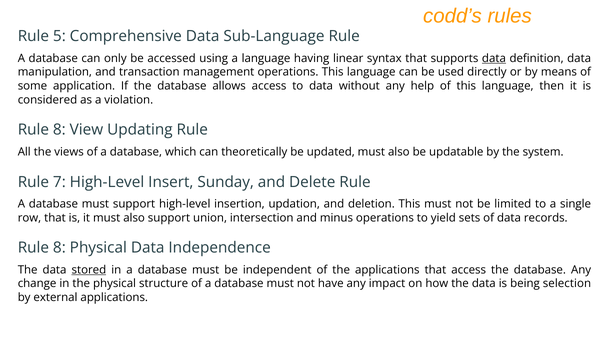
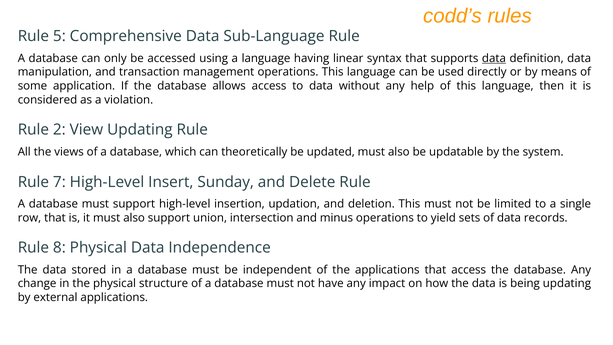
8: 8 -> 2 (59, 130)
stored underline: present -> none (89, 270)
being selection: selection -> updating (567, 284)
